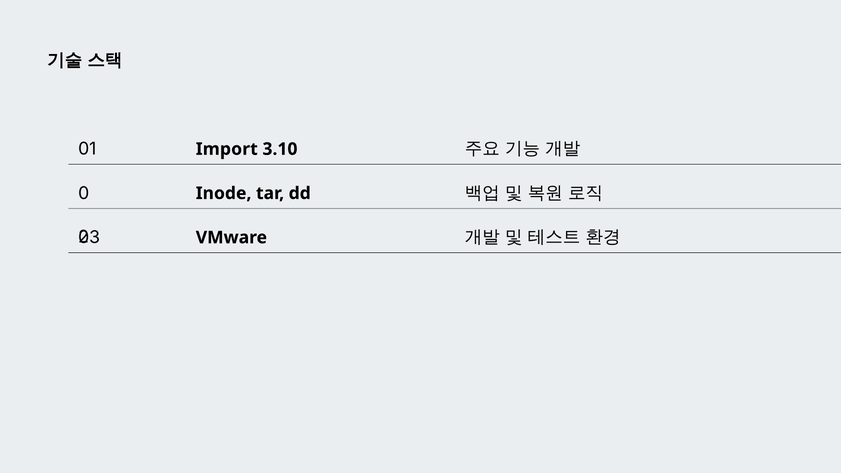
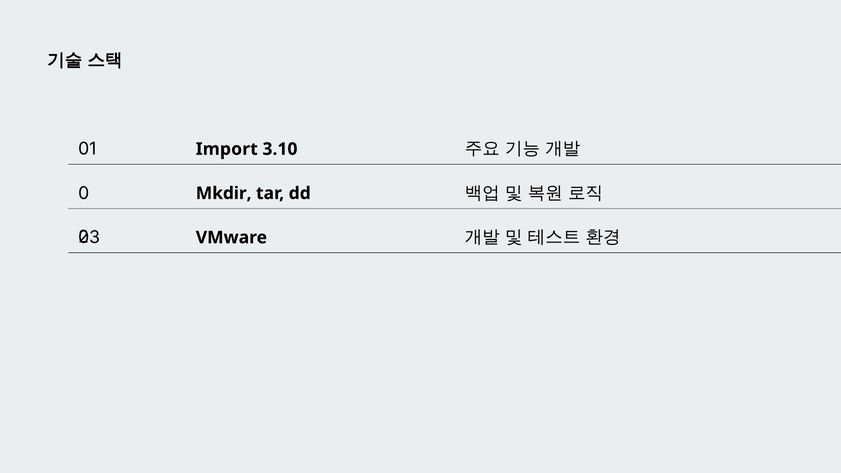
Inode: Inode -> Mkdir (224, 193)
